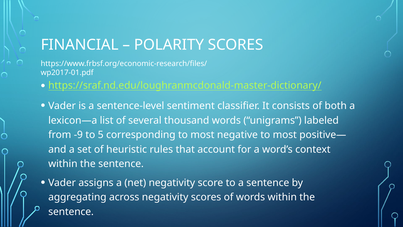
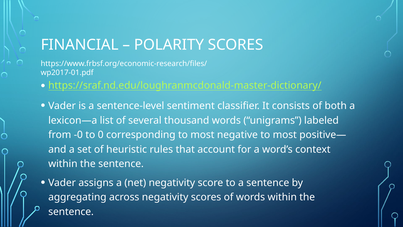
-9: -9 -> -0 (78, 135)
5: 5 -> 0 (101, 135)
